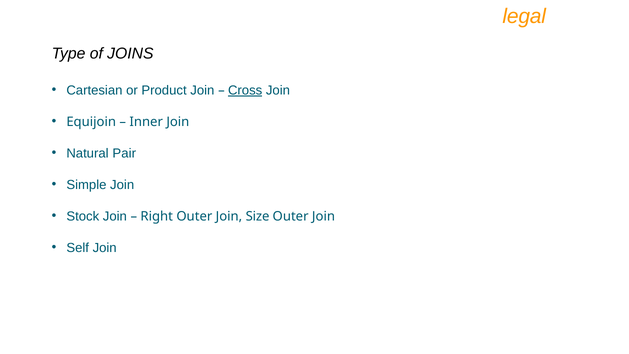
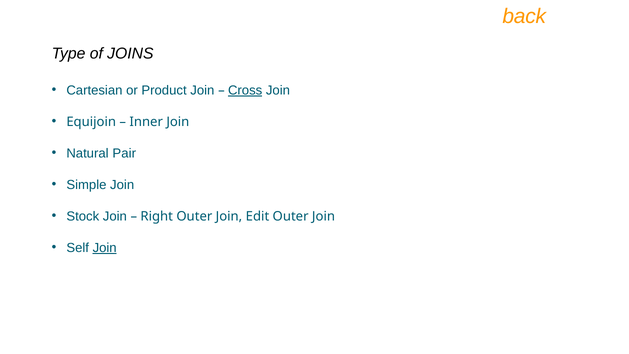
legal: legal -> back (524, 16)
Size: Size -> Edit (257, 216)
Join underline: none -> present (105, 248)
